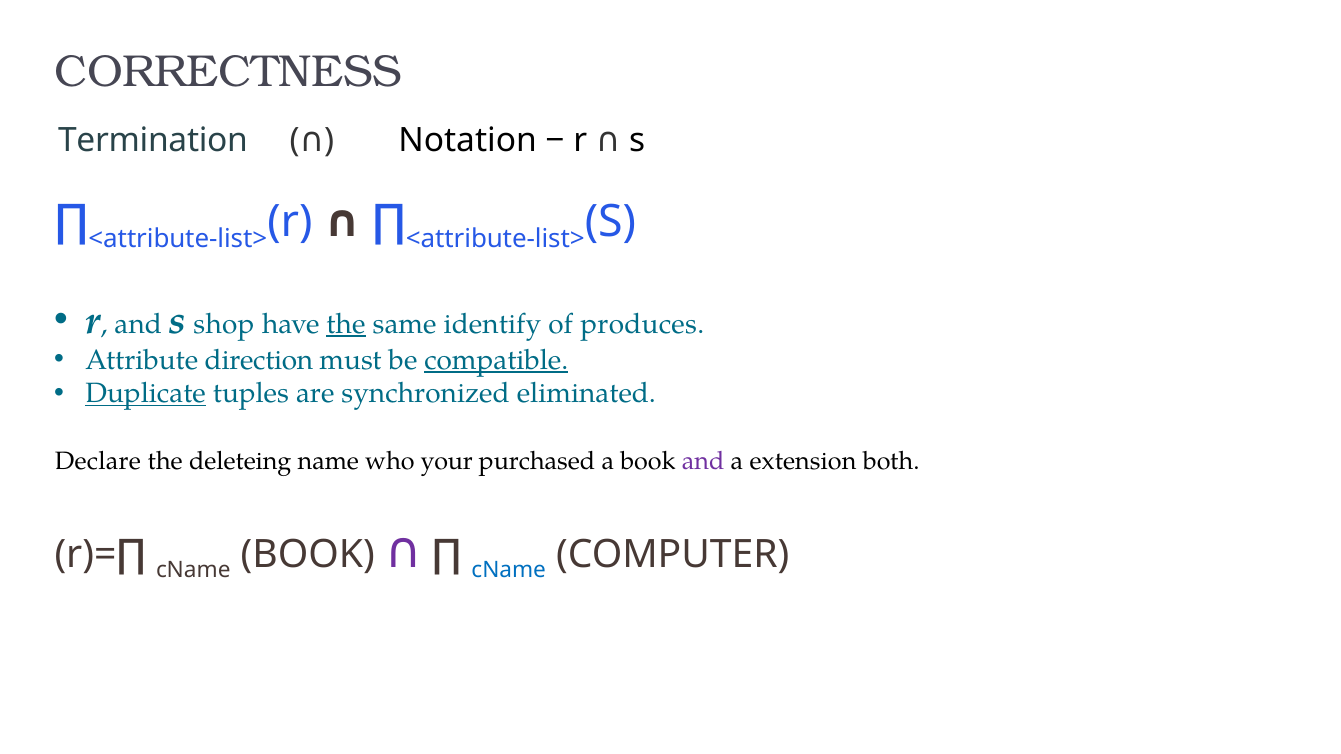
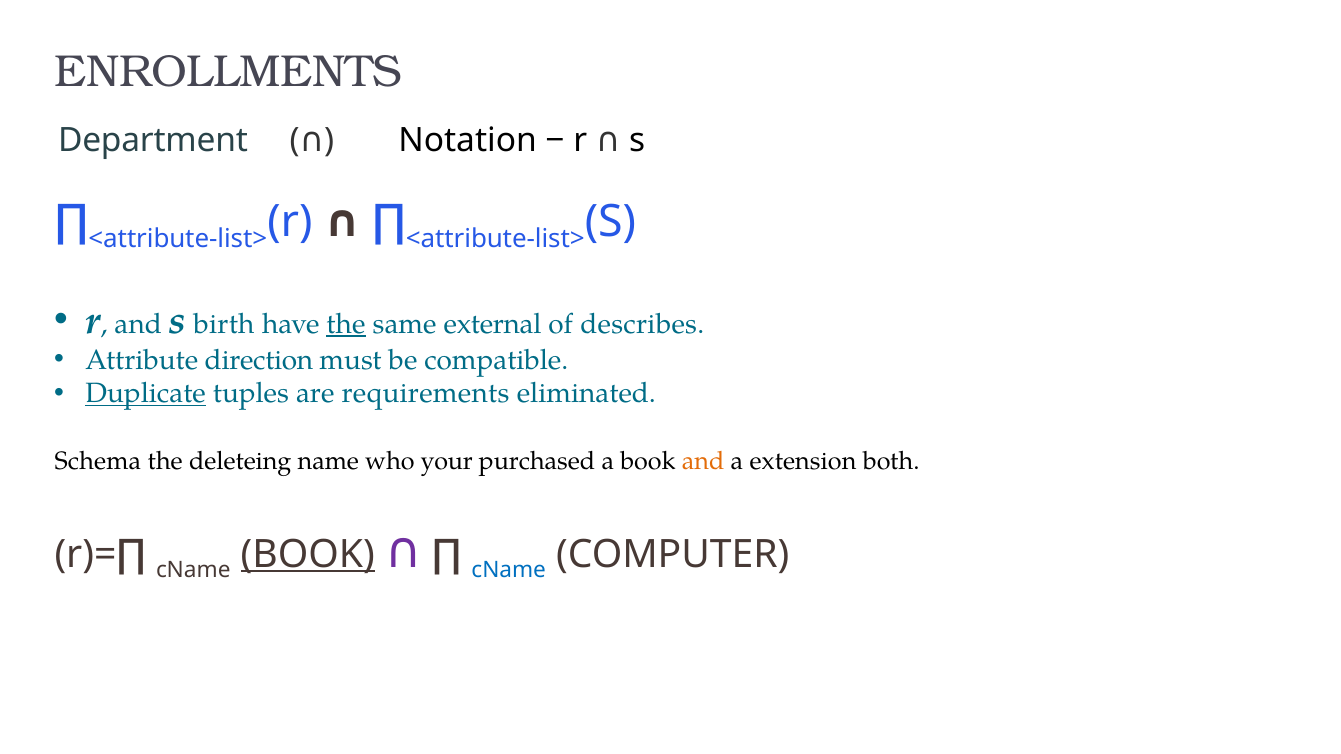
CORRECTNESS: CORRECTNESS -> ENROLLMENTS (228, 72)
Termination: Termination -> Department (153, 140)
shop: shop -> birth (224, 324)
identify: identify -> external (493, 324)
produces: produces -> describes (642, 324)
compatible underline: present -> none (496, 360)
synchronized: synchronized -> requirements (425, 394)
Declare: Declare -> Schema (98, 461)
and colour: purple -> orange (703, 461)
BOOK underline: none -> present (308, 555)
